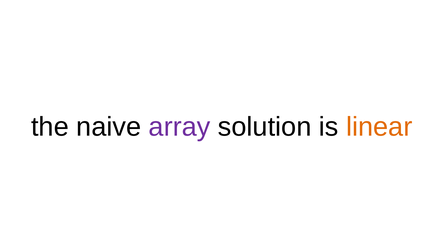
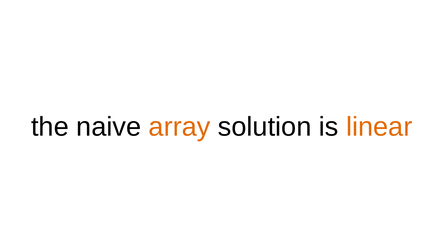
array colour: purple -> orange (180, 127)
